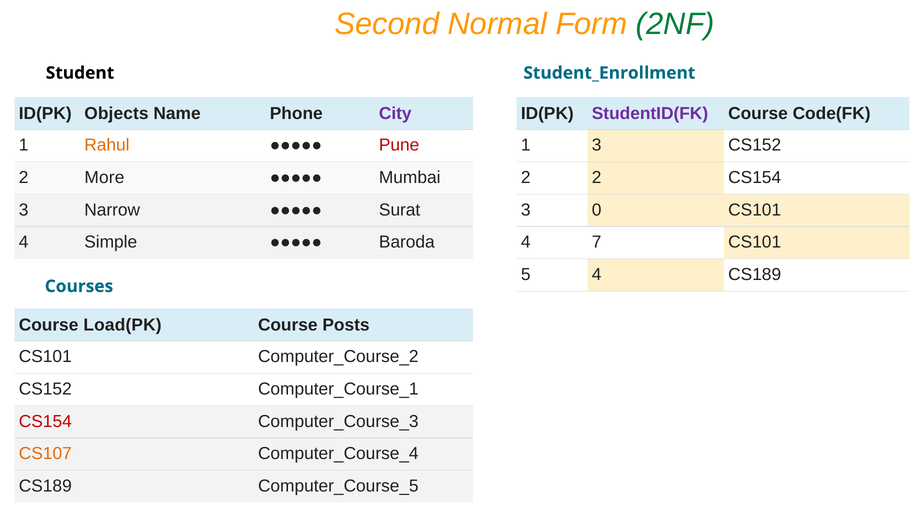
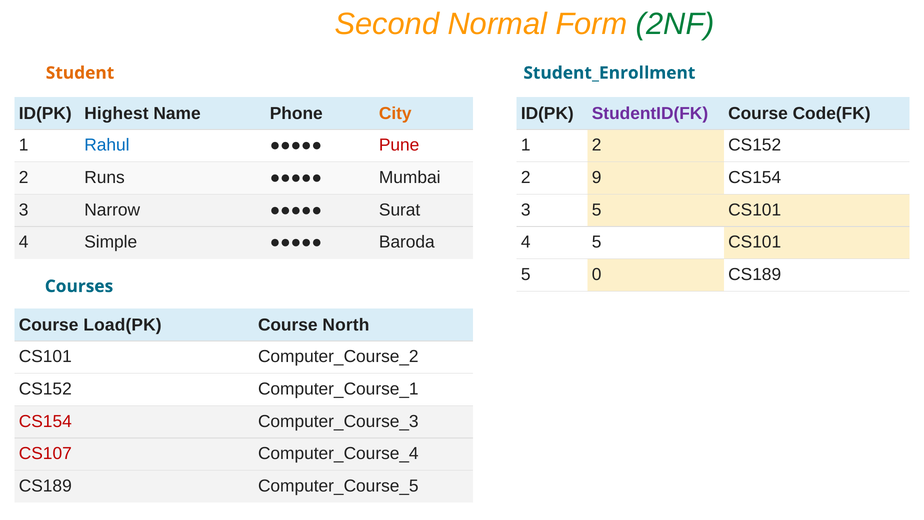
Student colour: black -> orange (80, 73)
Objects: Objects -> Highest (116, 114)
City colour: purple -> orange (395, 114)
Rahul colour: orange -> blue (107, 145)
1 3: 3 -> 2 (597, 145)
More: More -> Runs (104, 177)
2 2: 2 -> 9 (597, 177)
3 0: 0 -> 5 (597, 210)
4 7: 7 -> 5 (597, 242)
5 4: 4 -> 0 (597, 274)
Posts: Posts -> North (346, 325)
CS107 colour: orange -> red (45, 454)
